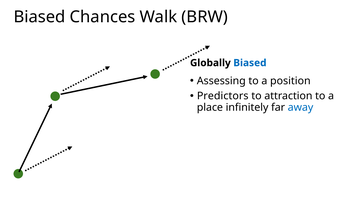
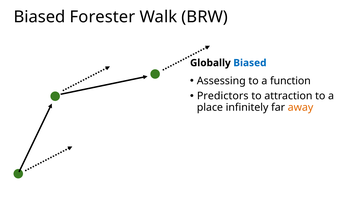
Chances: Chances -> Forester (103, 17)
position: position -> function (290, 81)
away colour: blue -> orange (301, 108)
